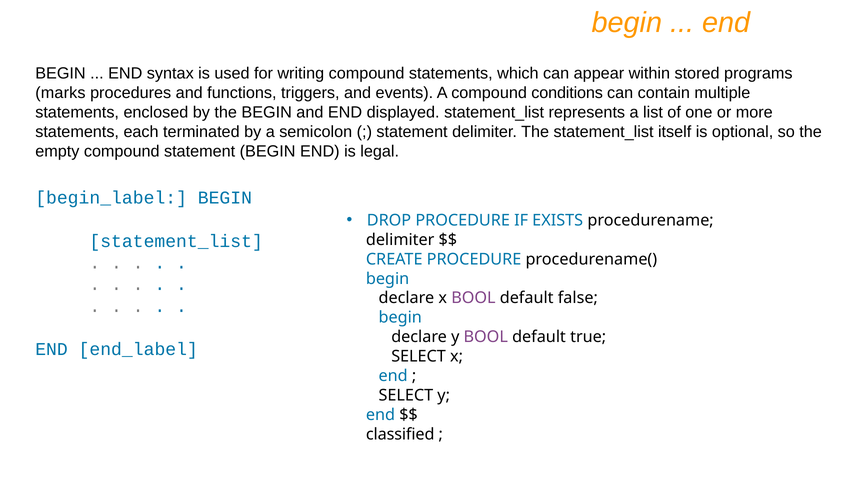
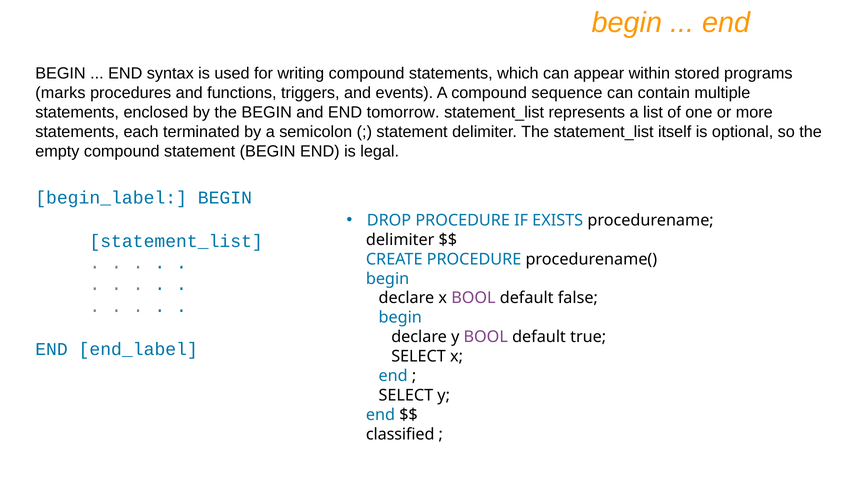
conditions: conditions -> sequence (567, 93)
displayed: displayed -> tomorrow (403, 112)
